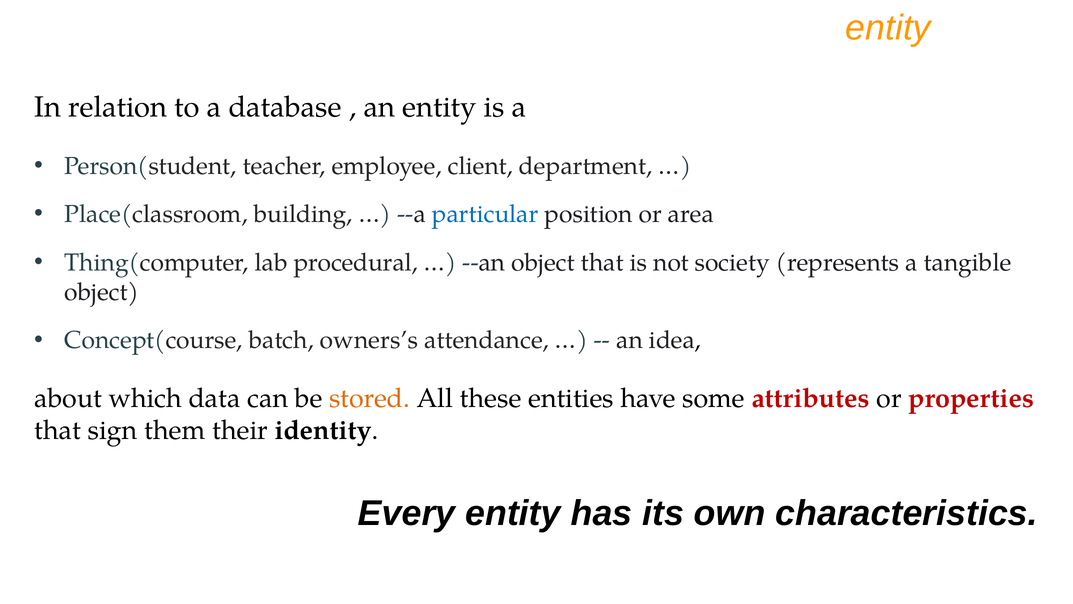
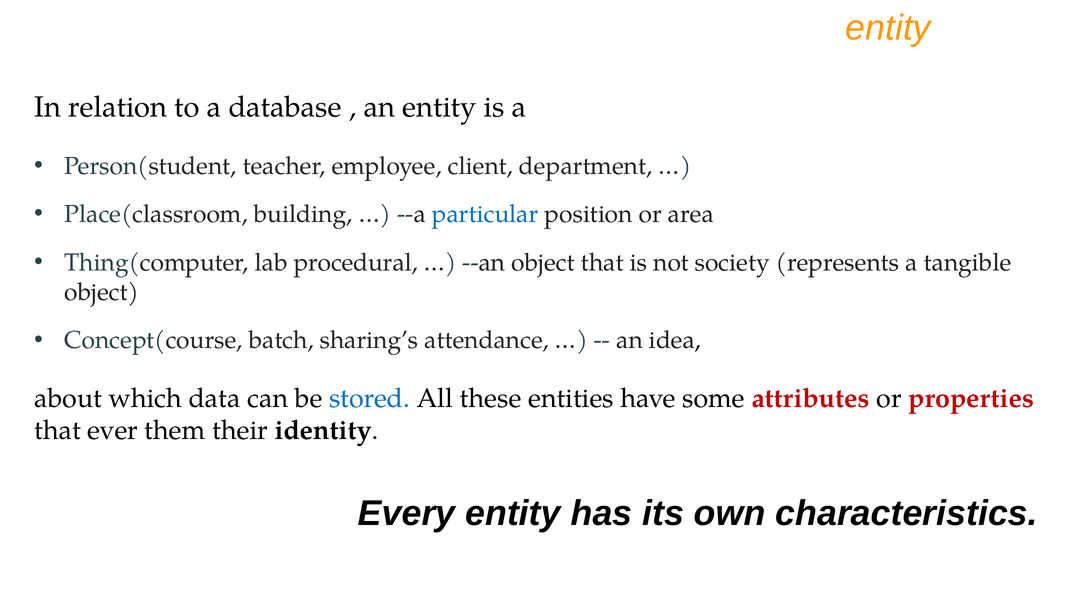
owners’s: owners’s -> sharing’s (369, 340)
stored colour: orange -> blue (370, 398)
sign: sign -> ever (113, 430)
